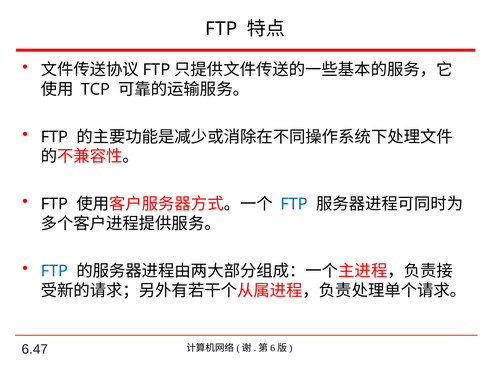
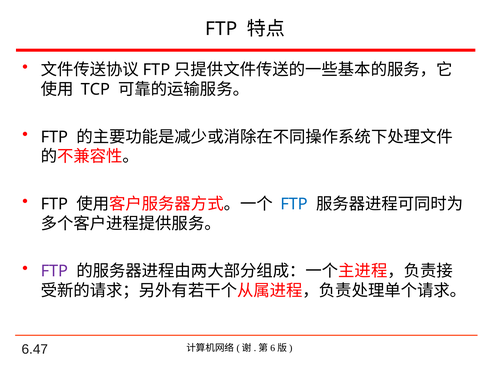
FTP colour: blue -> purple (54, 271)
